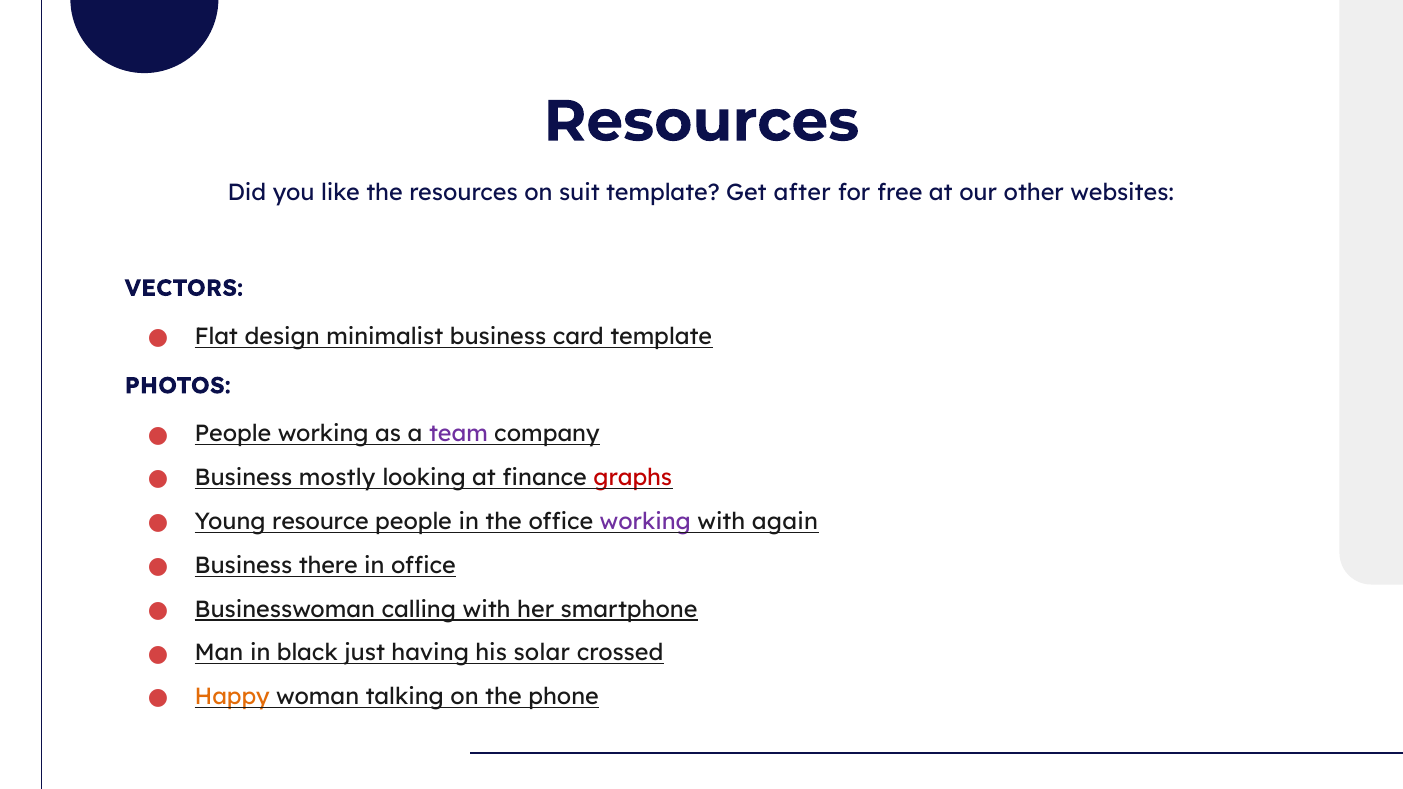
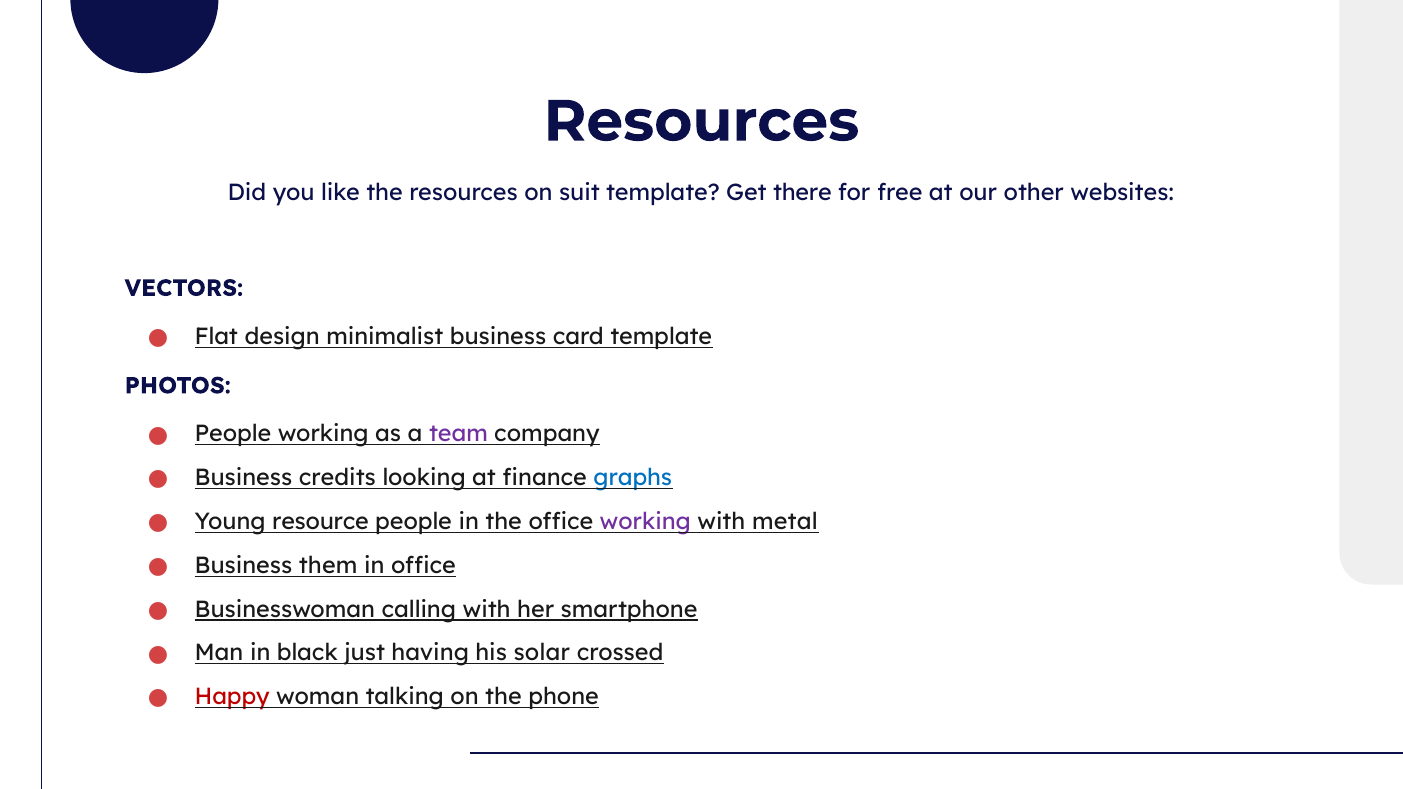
after: after -> there (802, 193)
mostly: mostly -> credits (337, 478)
graphs colour: red -> blue (633, 478)
again: again -> metal (785, 522)
there: there -> them (328, 566)
Happy colour: orange -> red (232, 697)
